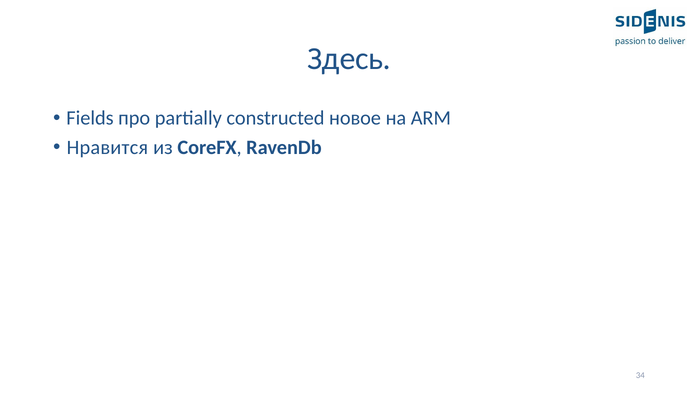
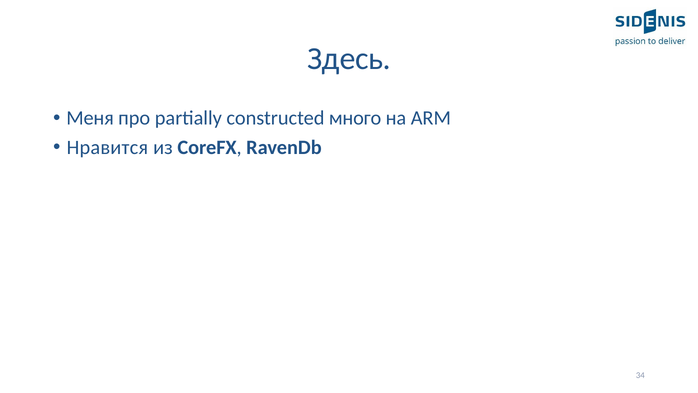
Fields: Fields -> Меня (90, 118)
новое: новое -> много (355, 118)
